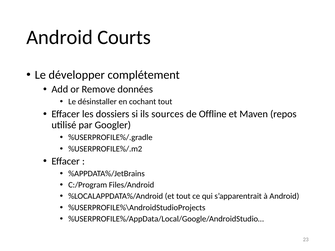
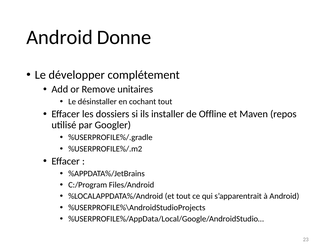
Courts: Courts -> Donne (124, 38)
données: données -> unitaires (135, 89)
sources: sources -> installer (168, 114)
